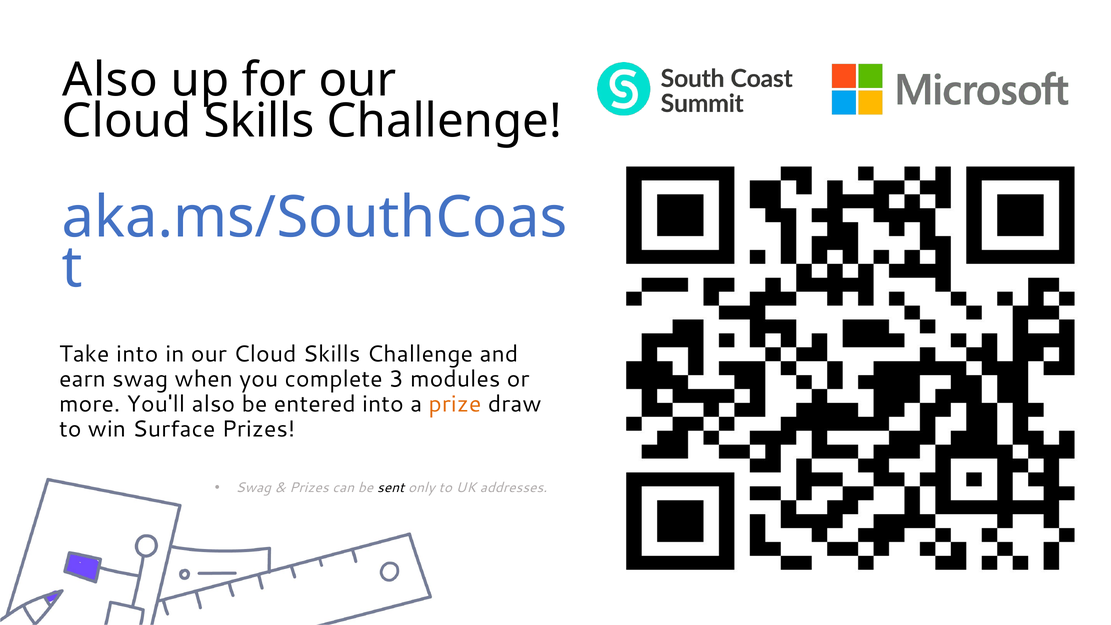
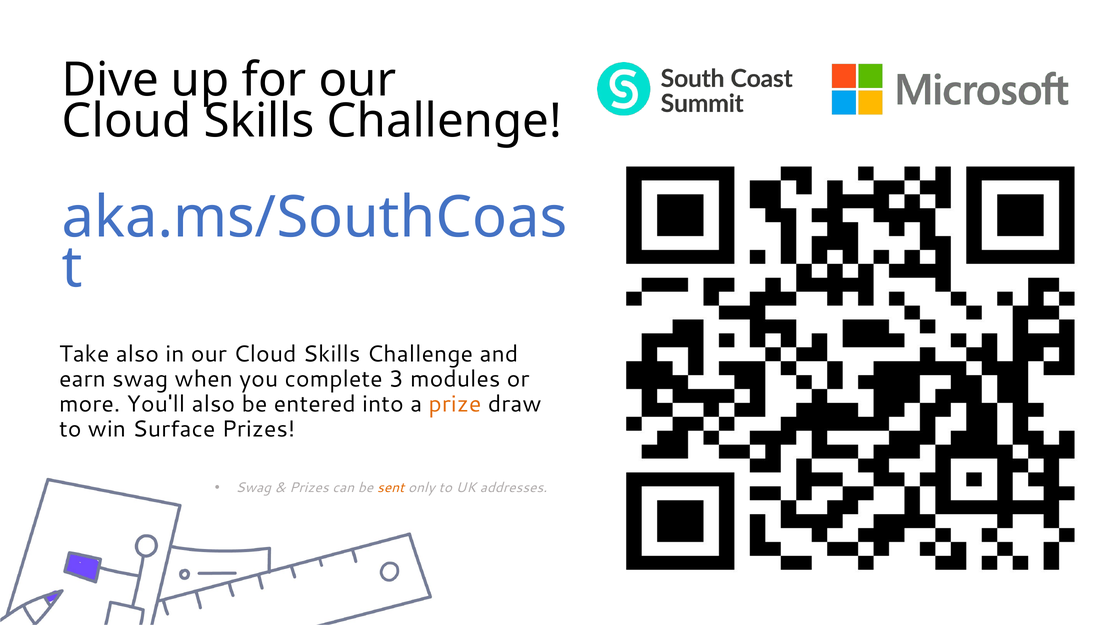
Also: Also -> Dive (110, 80)
Take into: into -> also (137, 354)
sent colour: black -> orange (391, 487)
